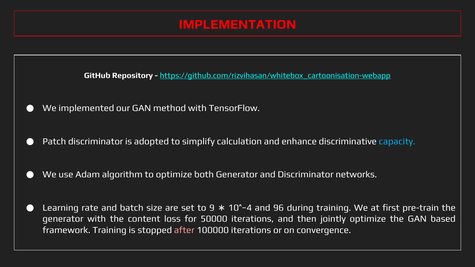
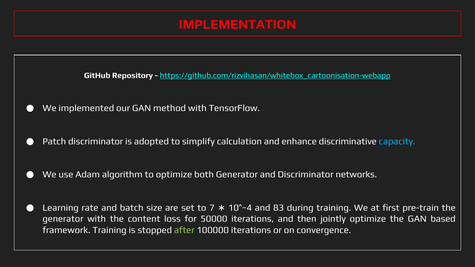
9: 9 -> 7 (212, 208)
96: 96 -> 83 (279, 208)
after colour: pink -> light green (184, 230)
